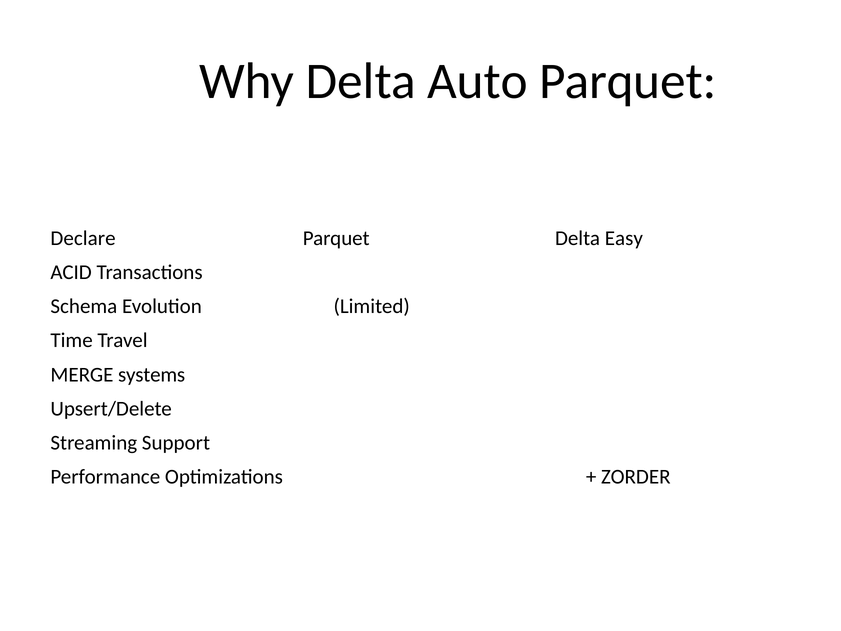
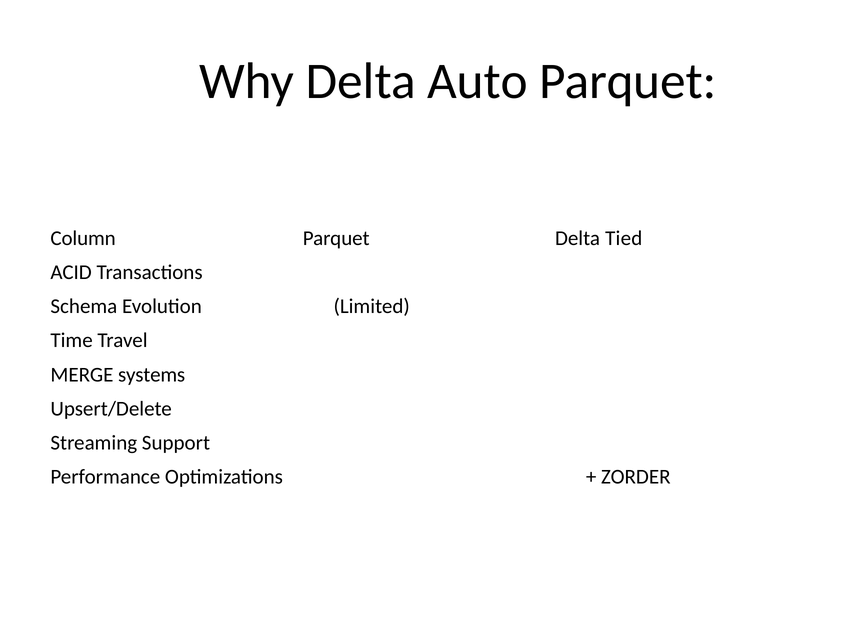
Declare: Declare -> Column (83, 238)
Easy: Easy -> Tied (624, 238)
